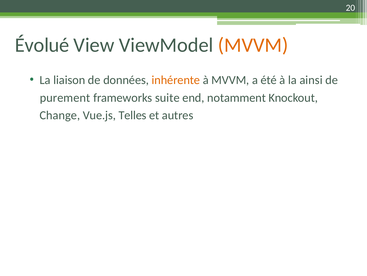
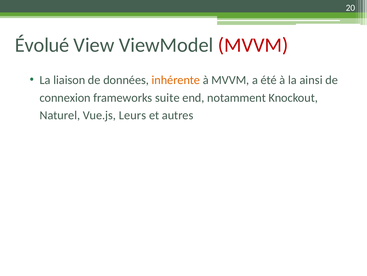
MVVM colour: orange -> red (253, 45)
purement: purement -> connexion (65, 97)
Change: Change -> Naturel (60, 115)
Telles: Telles -> Leurs (132, 115)
